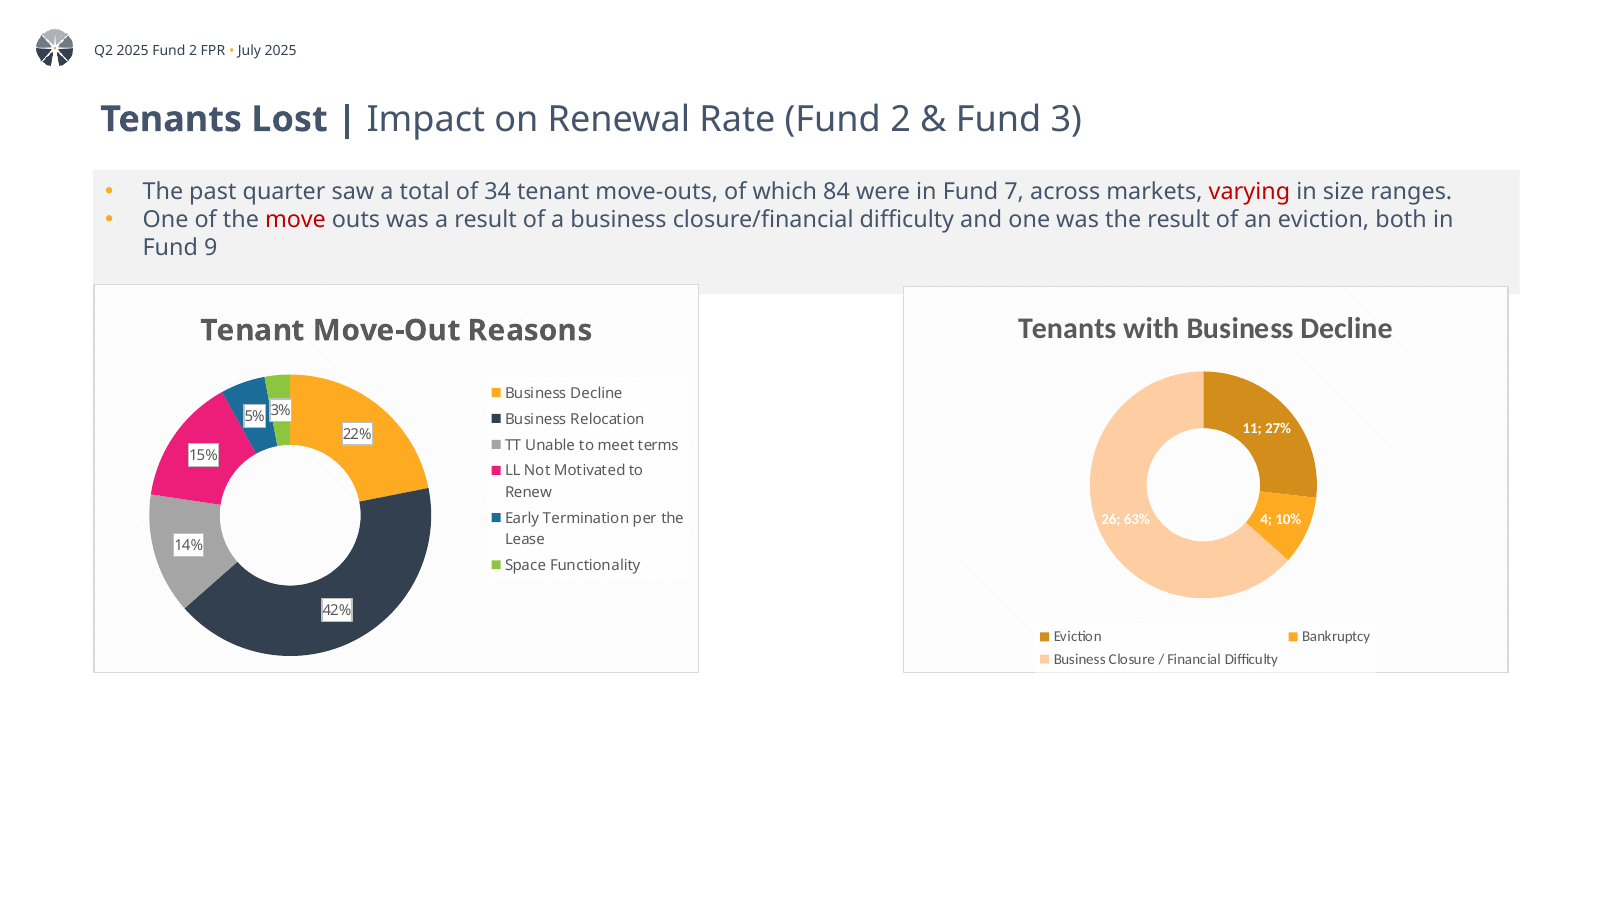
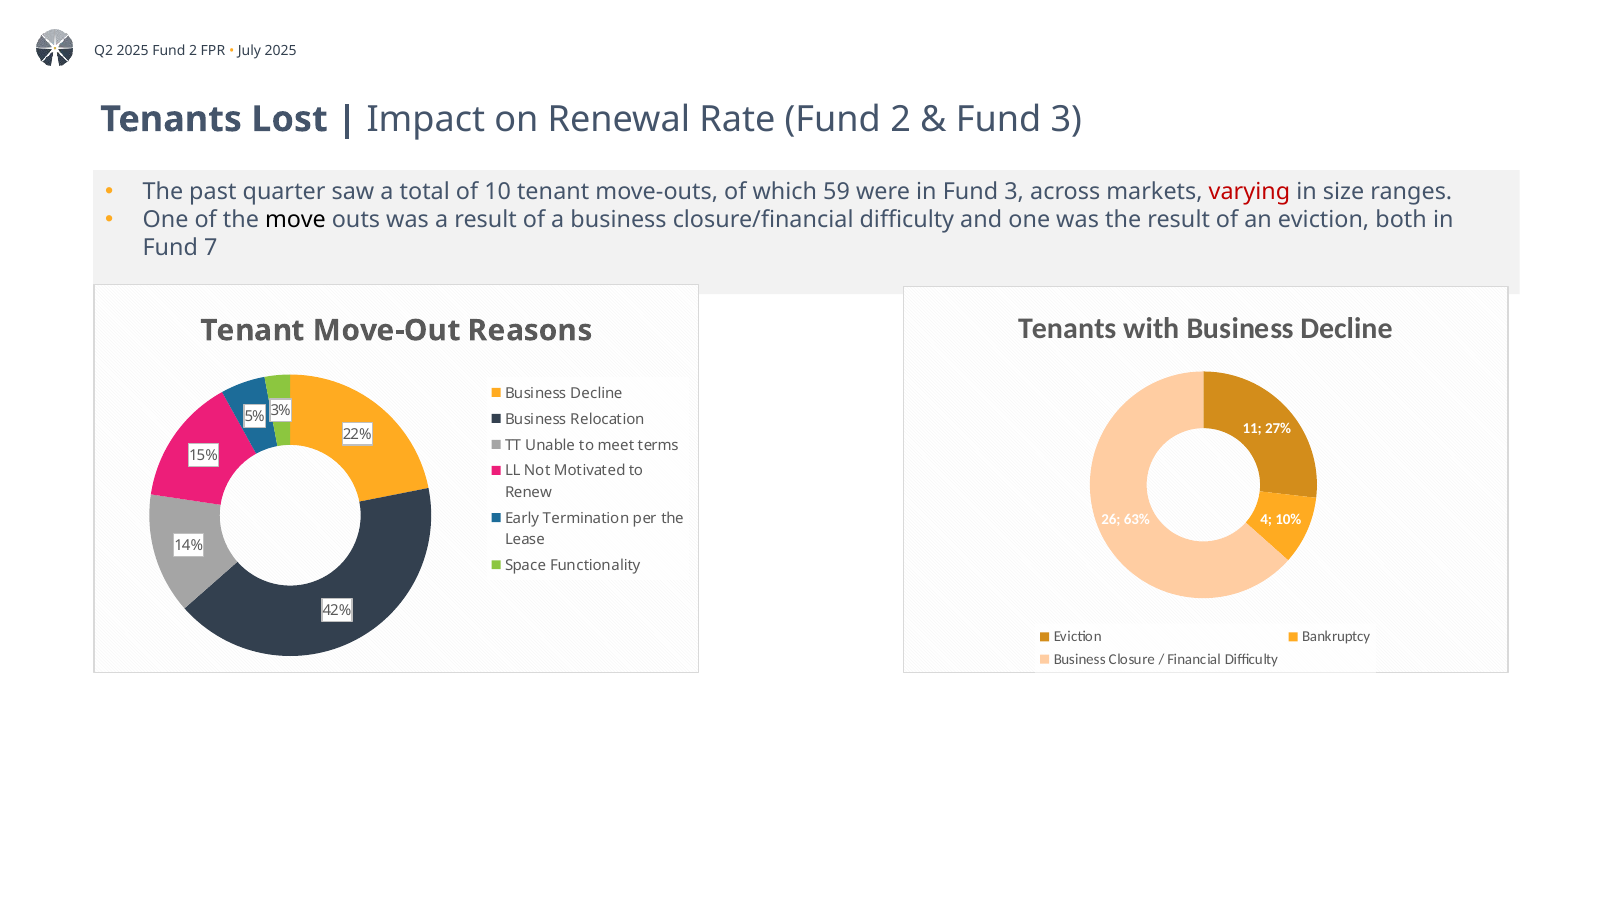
34: 34 -> 10 (498, 192)
84: 84 -> 59 (837, 192)
in Fund 7: 7 -> 3 (1014, 192)
move colour: red -> black (295, 220)
9: 9 -> 7 (211, 248)
